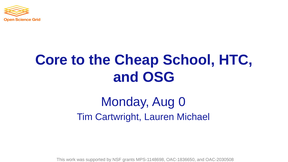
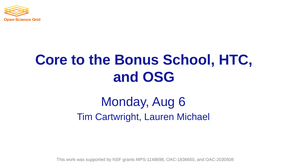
Cheap: Cheap -> Bonus (137, 60)
0: 0 -> 6 (182, 102)
